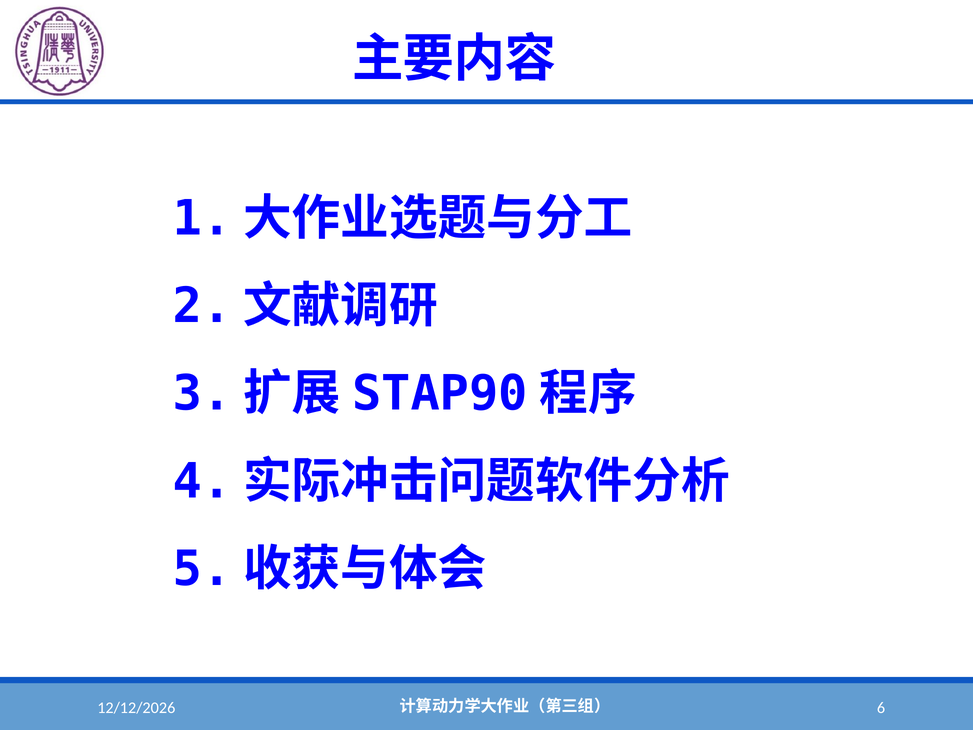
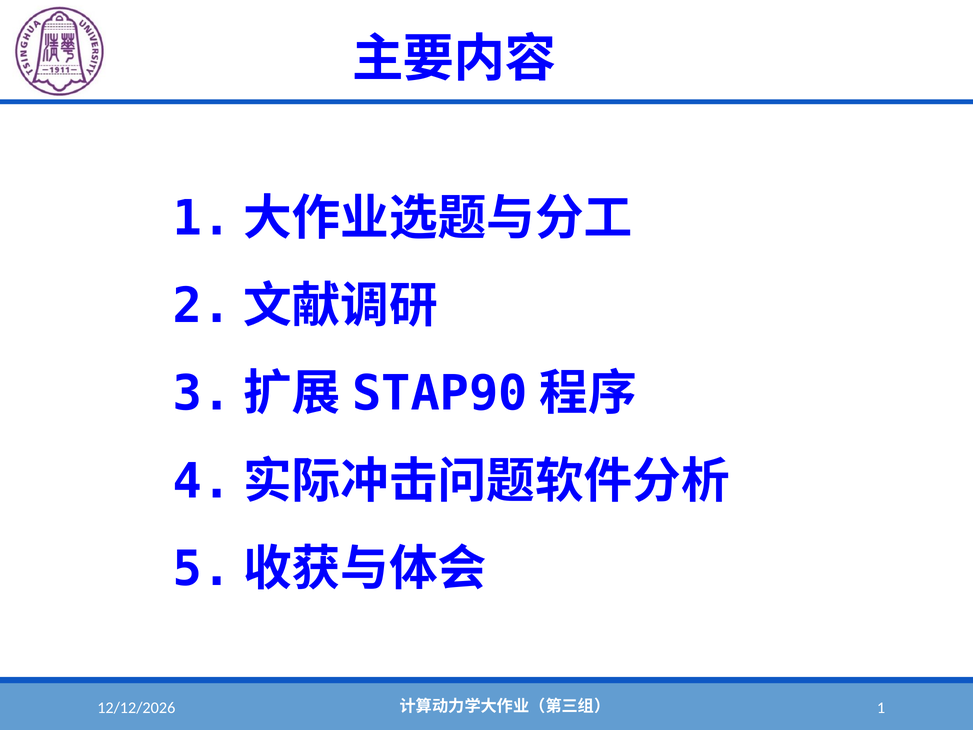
6: 6 -> 1 (881, 708)
